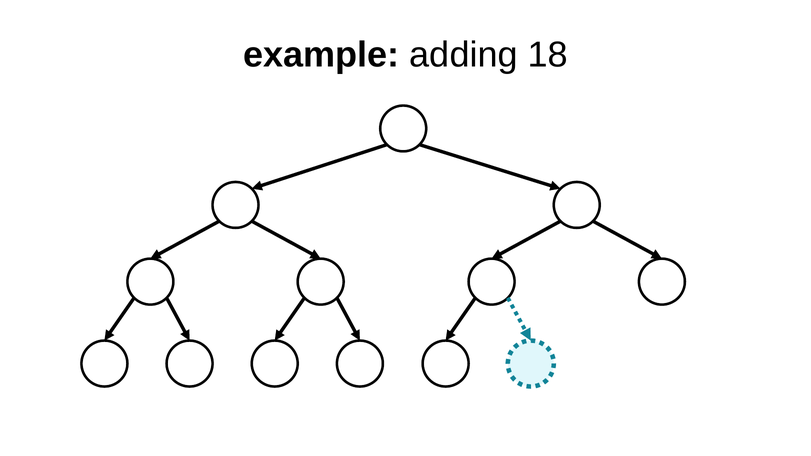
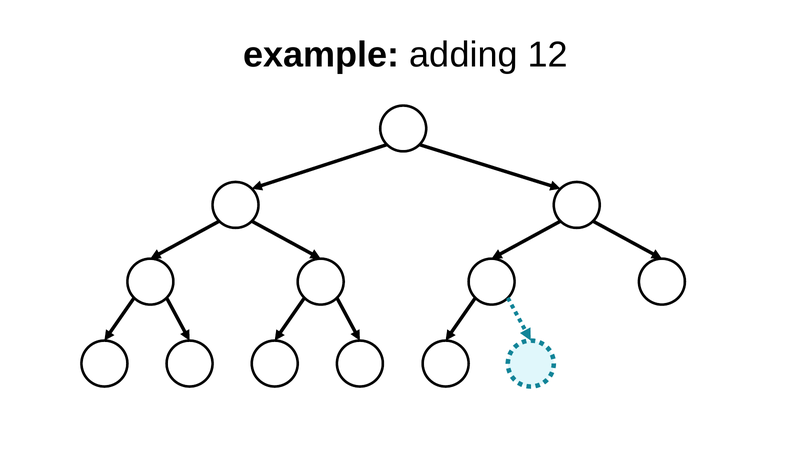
18: 18 -> 12 (548, 55)
